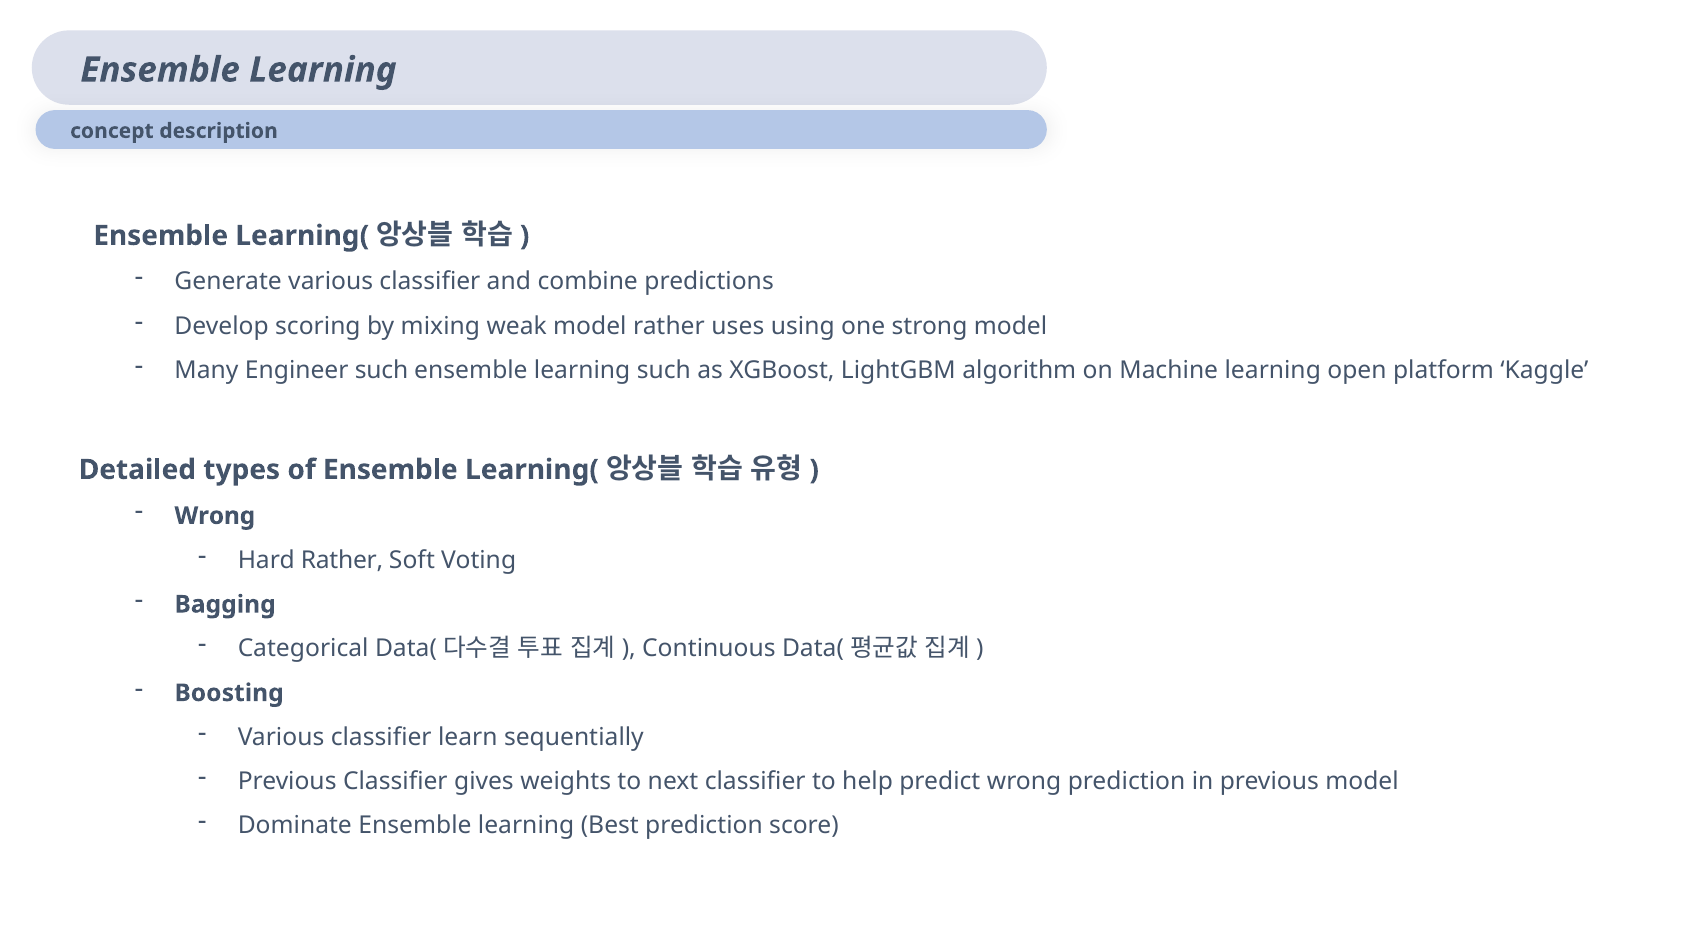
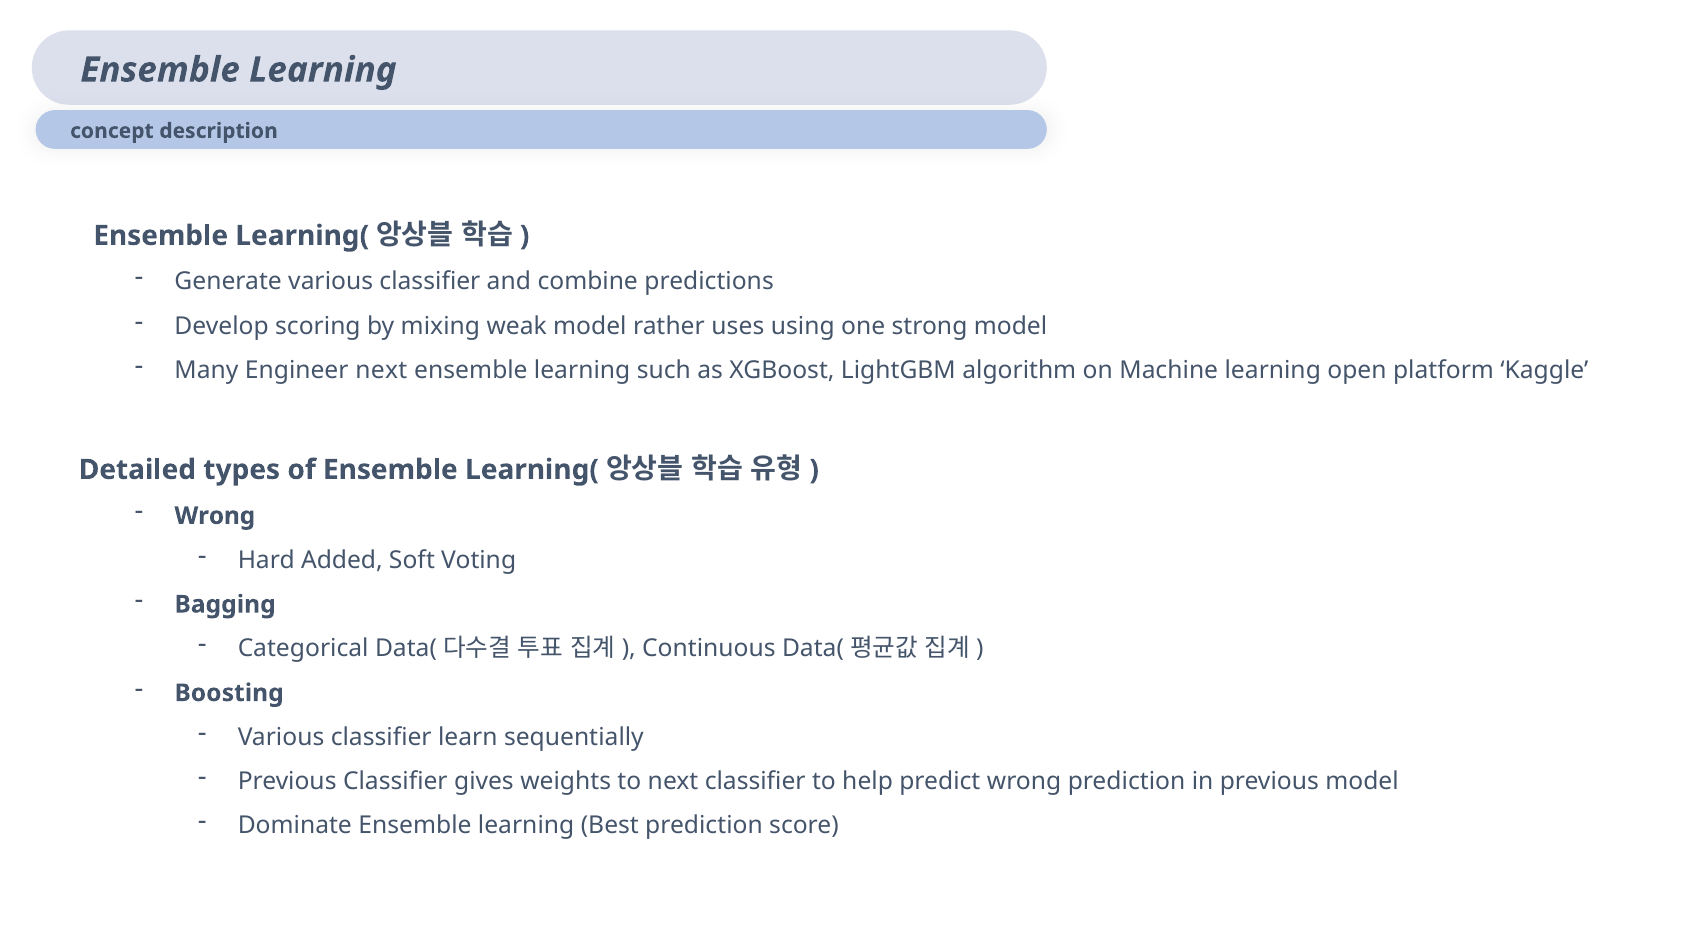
Engineer such: such -> next (381, 371)
Hard Rather: Rather -> Added (342, 560)
